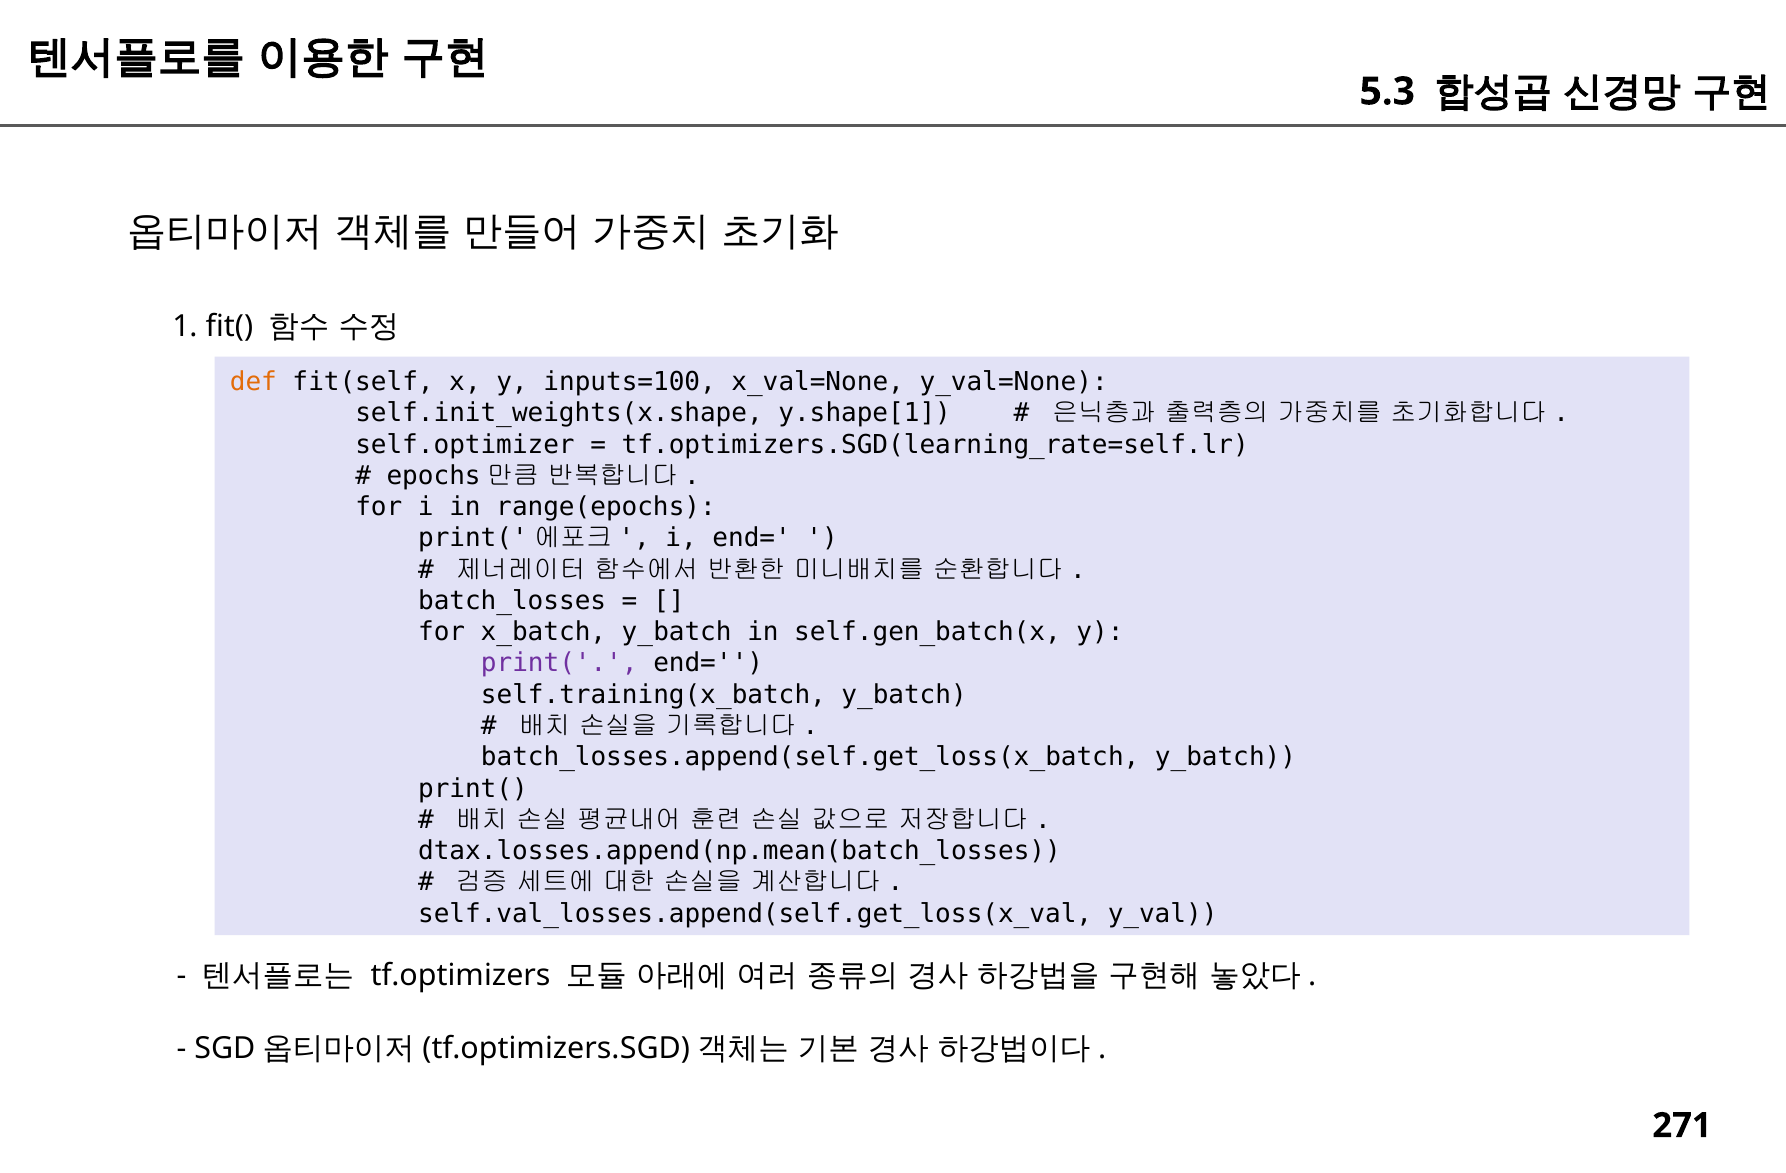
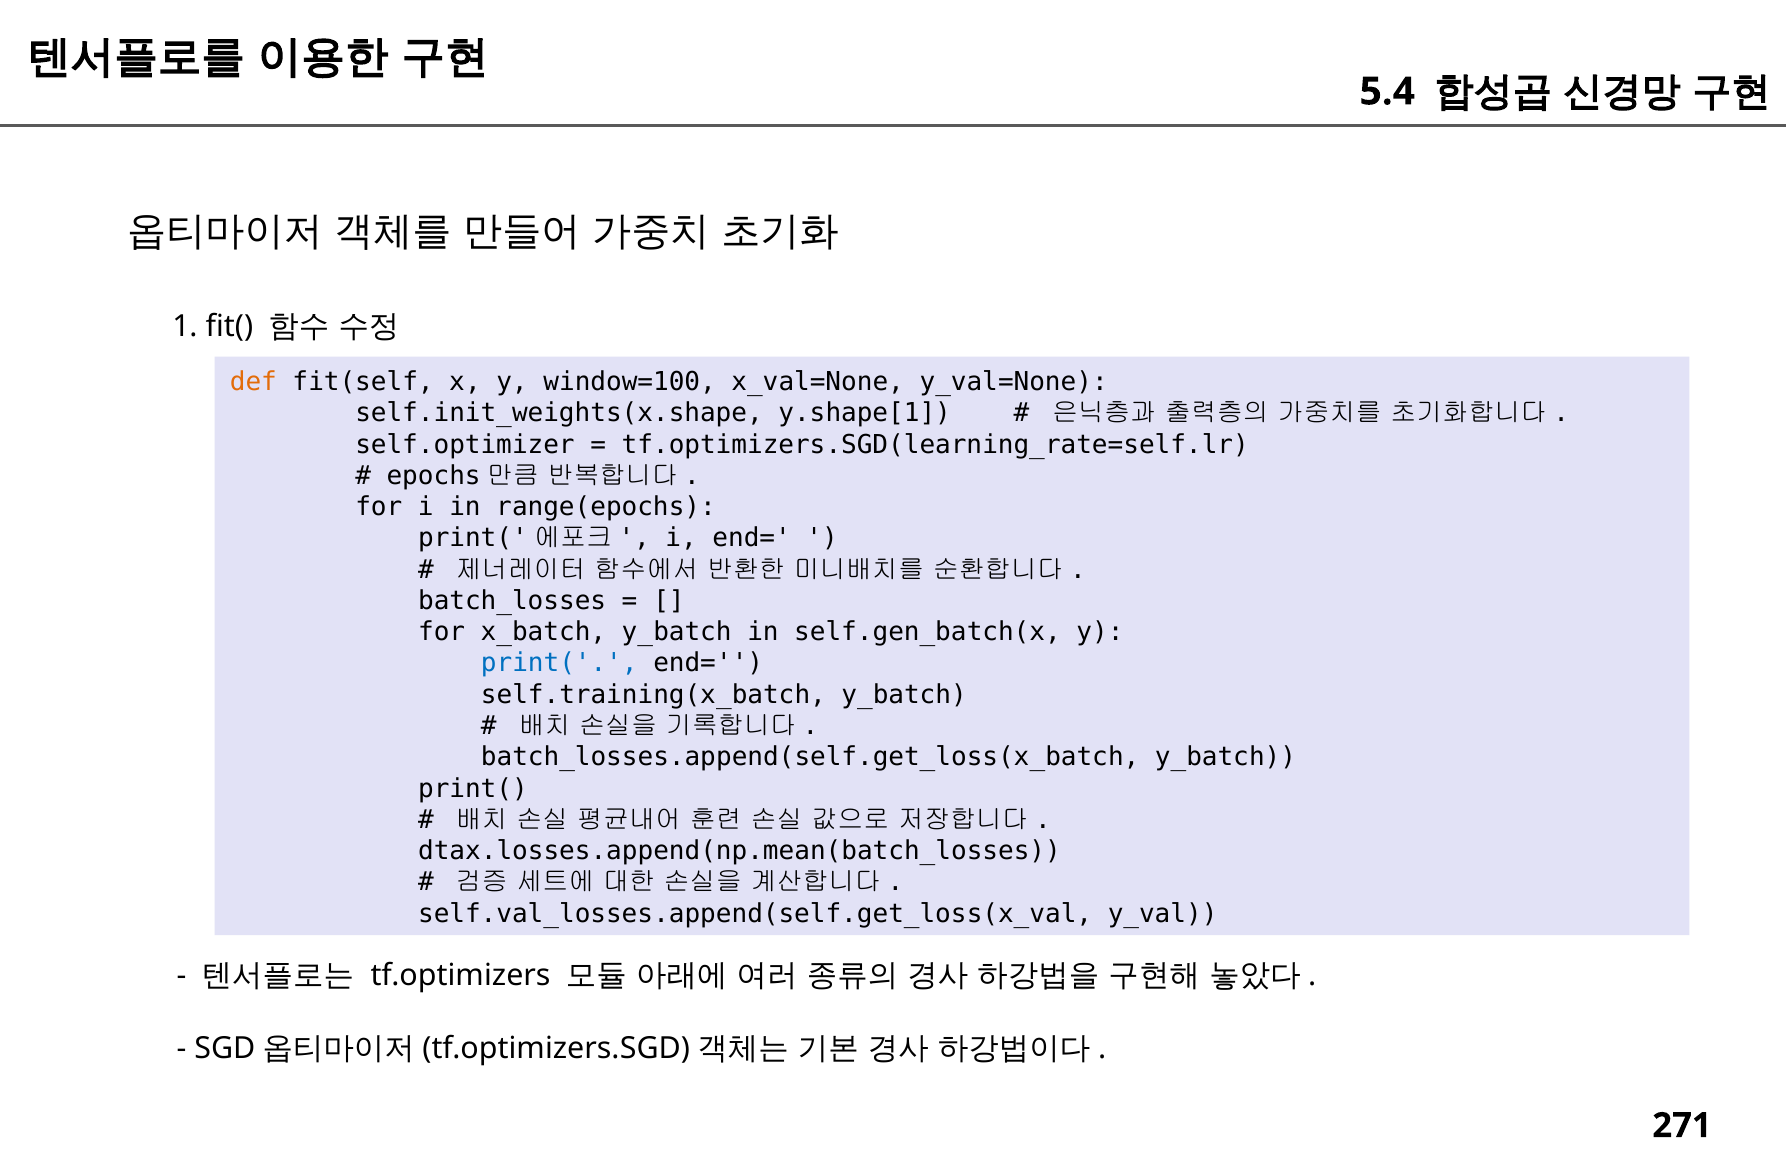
5.3: 5.3 -> 5.4 (1387, 92)
inputs=100: inputs=100 -> window=100 (630, 382)
print( colour: purple -> blue (559, 663)
